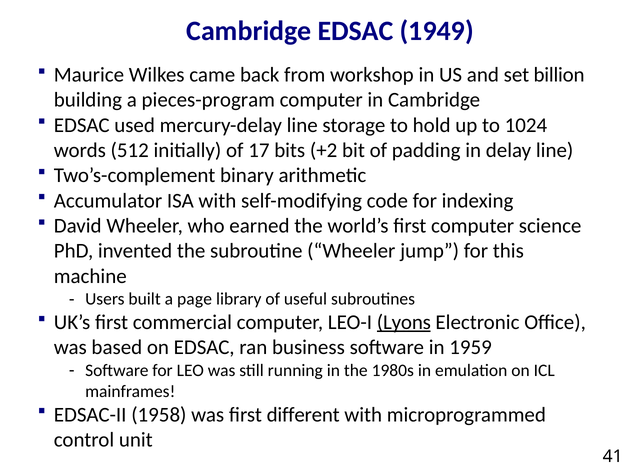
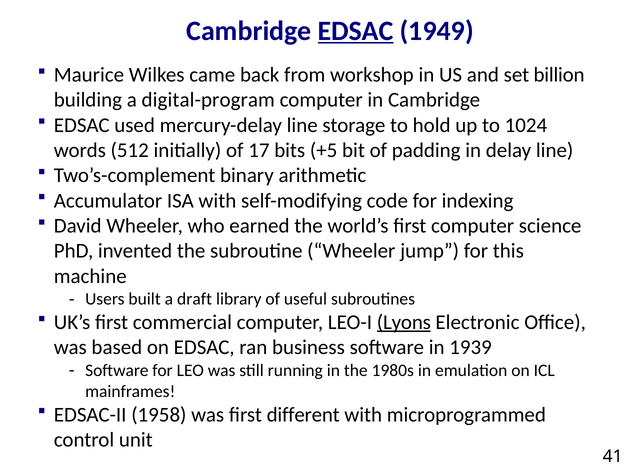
EDSAC underline: none -> present (356, 31)
pieces-program: pieces-program -> digital-program (208, 100)
+2: +2 -> +5 (324, 150)
page: page -> draft (195, 299)
1959: 1959 -> 1939 (471, 347)
